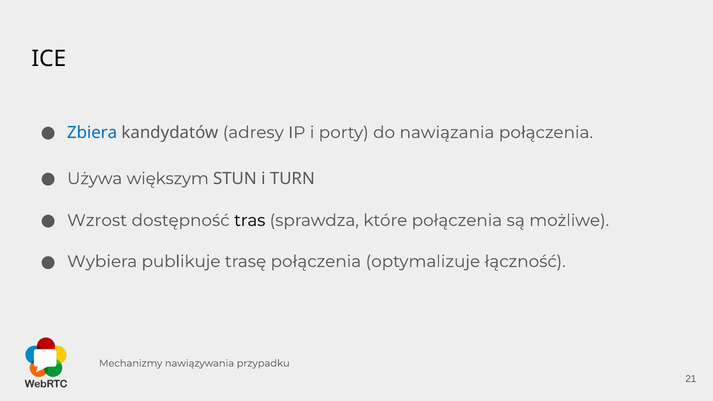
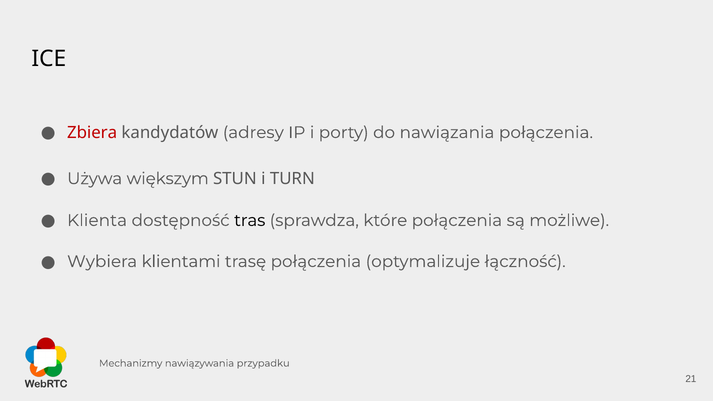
Zbiera colour: blue -> red (92, 133)
Wzrost: Wzrost -> Klienta (97, 220)
publikuje: publikuje -> klientami (181, 262)
